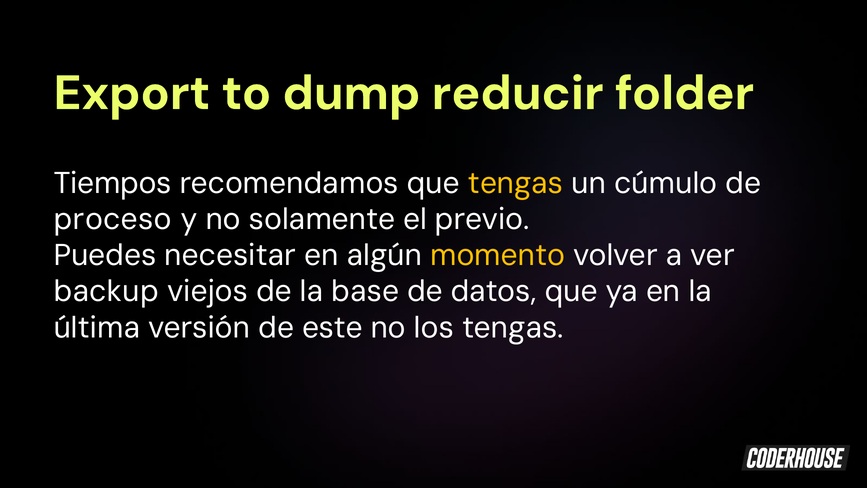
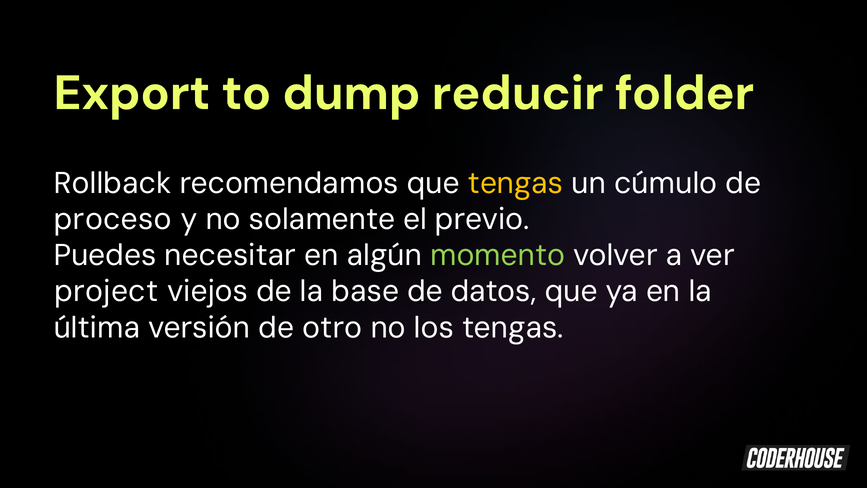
Tiempos: Tiempos -> Rollback (113, 183)
momento colour: yellow -> light green (498, 255)
backup: backup -> project (106, 291)
este: este -> otro (332, 327)
